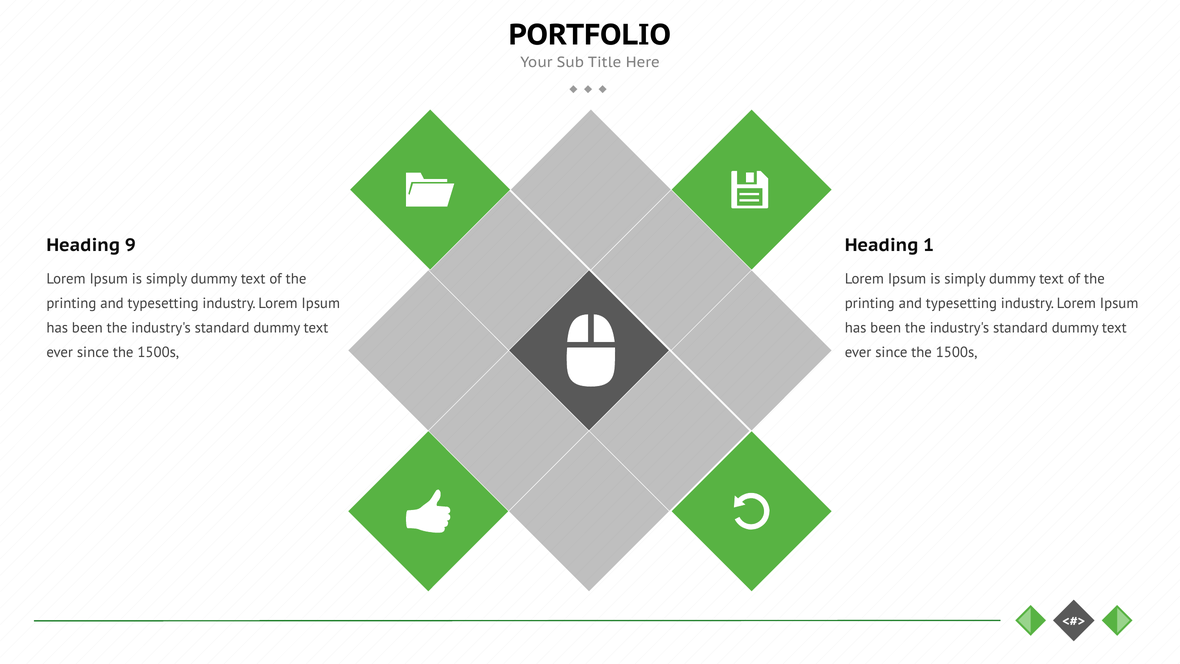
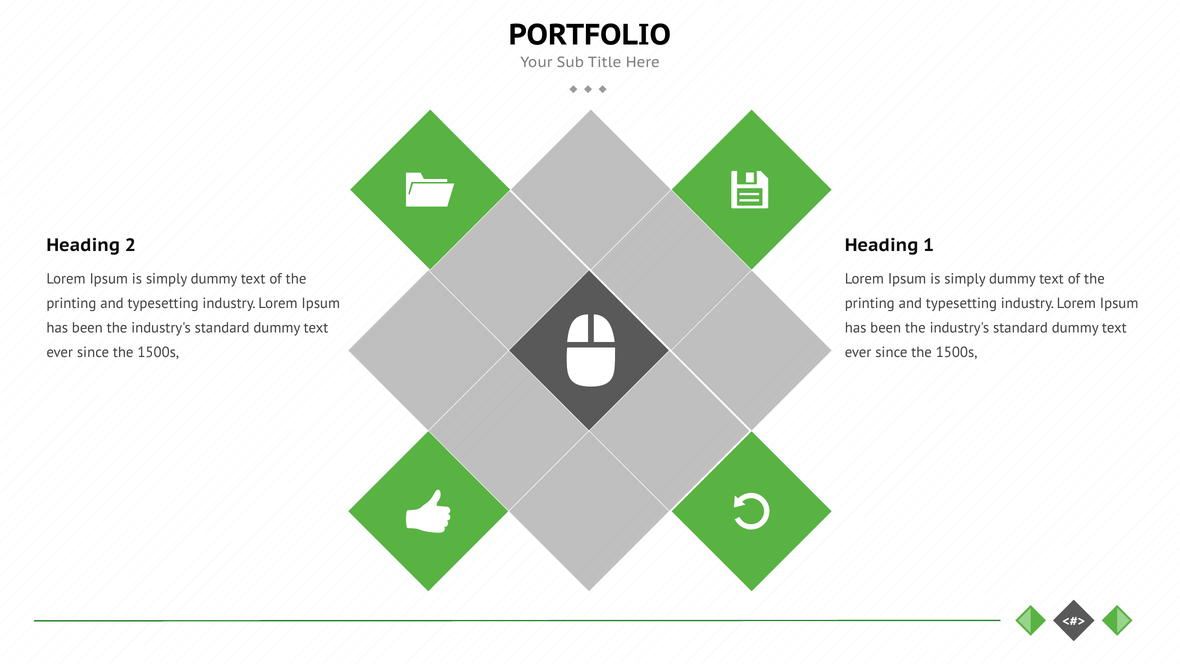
9: 9 -> 2 (130, 245)
